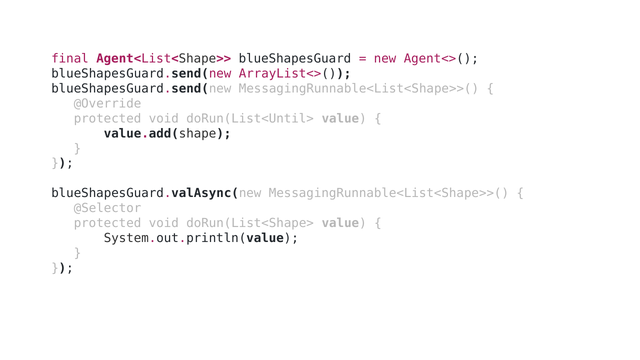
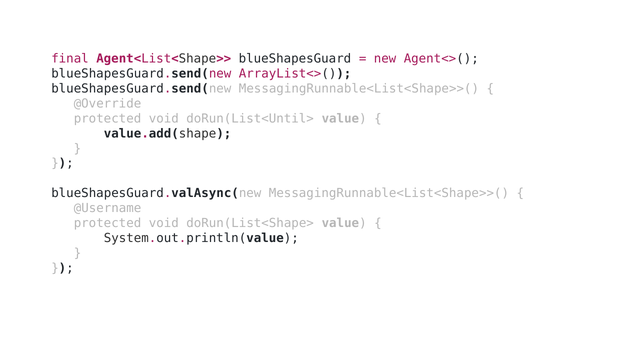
@Selector: @Selector -> @Username (108, 208)
